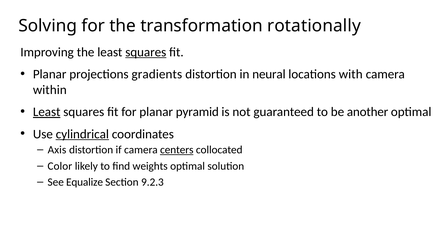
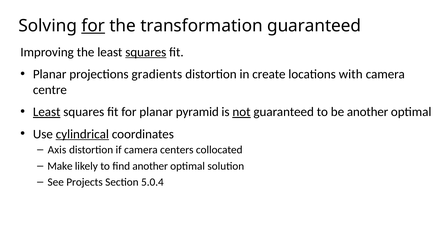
for underline: none -> present (93, 26)
transformation rotationally: rotationally -> guaranteed (314, 26)
neural: neural -> create (269, 74)
within: within -> centre (50, 90)
not underline: none -> present (242, 112)
centers underline: present -> none (177, 150)
Color: Color -> Make (60, 166)
find weights: weights -> another (150, 166)
Equalize: Equalize -> Projects (85, 182)
9.2.3: 9.2.3 -> 5.0.4 (152, 182)
